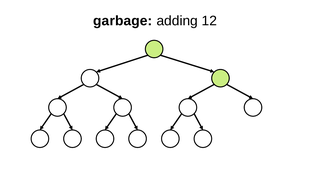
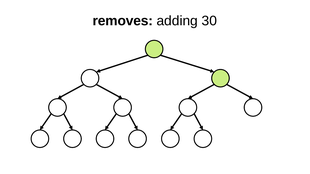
garbage: garbage -> removes (123, 21)
12: 12 -> 30 (209, 21)
